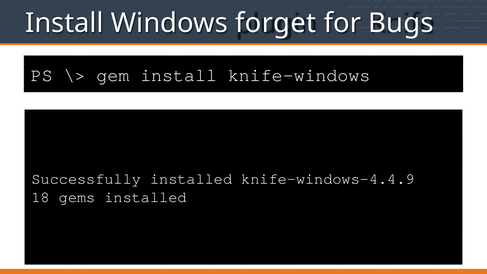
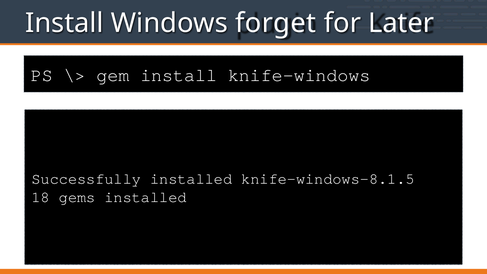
Bugs: Bugs -> Later (401, 23)
knife-windows-4.4.9: knife-windows-4.4.9 -> knife-windows-8.1.5 (328, 179)
